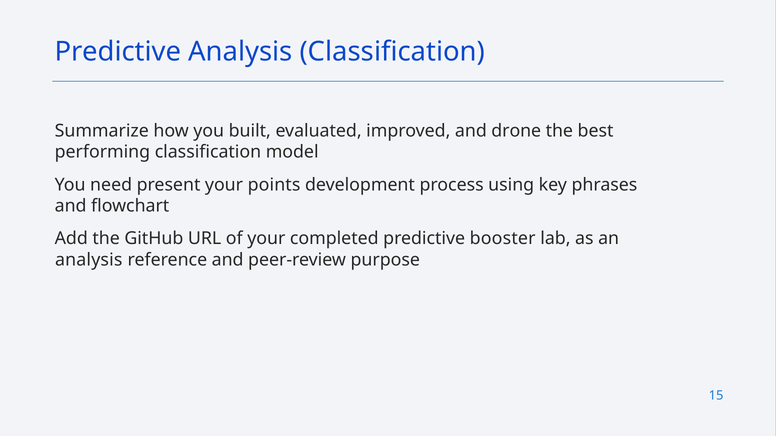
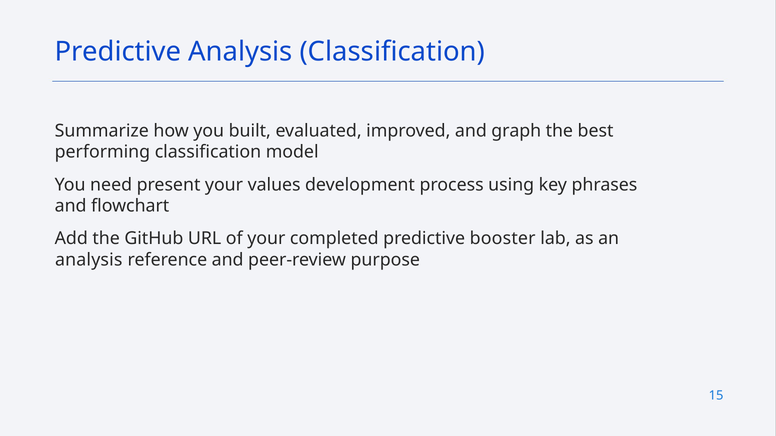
drone: drone -> graph (516, 131)
points: points -> values (274, 185)
